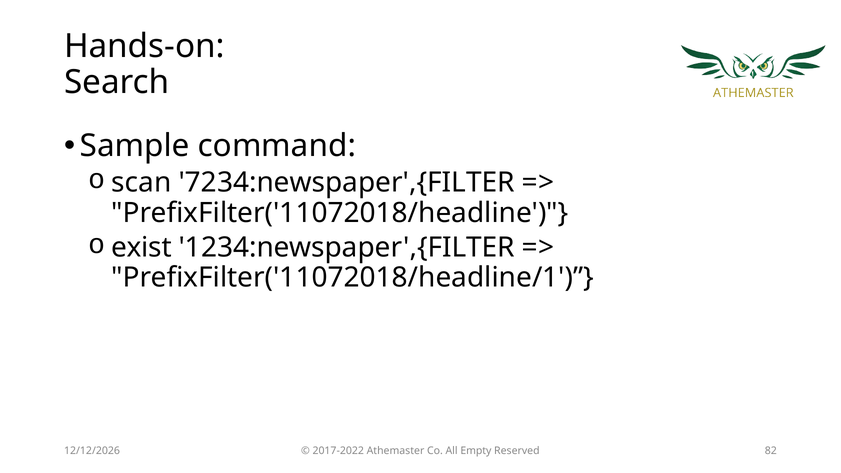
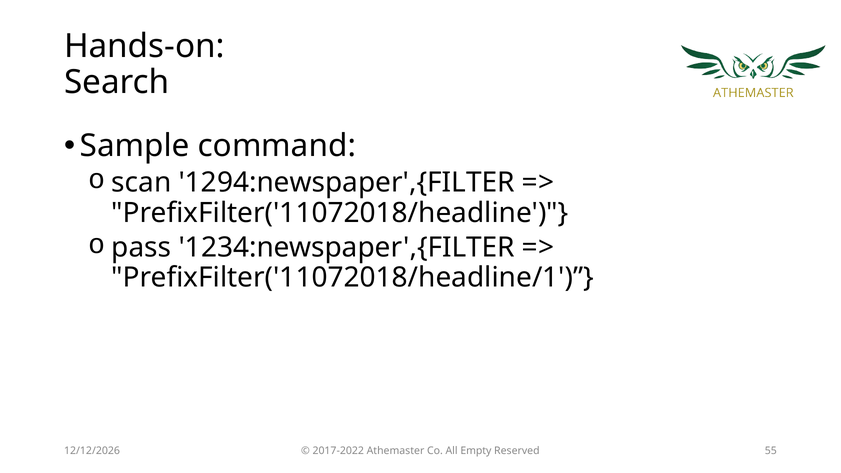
7234:newspaper',{FILTER: 7234:newspaper',{FILTER -> 1294:newspaper',{FILTER (347, 183)
exist: exist -> pass (141, 247)
82: 82 -> 55 (771, 451)
